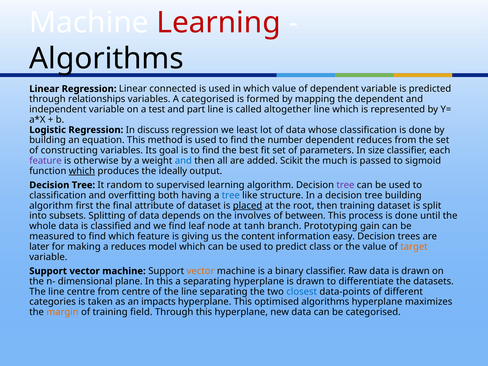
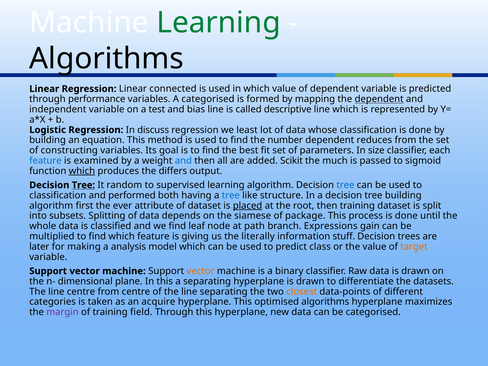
Learning colour: red -> green (219, 23)
relationships: relationships -> performance (97, 99)
dependent underline: none -> present (379, 99)
part: part -> bias (196, 109)
altogether: altogether -> descriptive (288, 109)
feature colour: purple -> blue (45, 161)
otherwise: otherwise -> examined (96, 161)
ideally: ideally -> differs (173, 171)
Tree underline: none -> present (83, 185)
tree colour: purple -> blue (345, 185)
overfitting: overfitting -> performed (132, 195)
final: final -> ever (123, 206)
involves: involves -> siamese (253, 216)
between: between -> package (305, 216)
tanh: tanh -> path (254, 226)
Prototyping: Prototyping -> Expressions (331, 226)
measured: measured -> multiplied (52, 236)
content: content -> literally (258, 236)
easy: easy -> stuff (344, 236)
a reduces: reduces -> analysis (128, 247)
closest colour: blue -> orange (302, 292)
impacts: impacts -> acquire (158, 302)
margin colour: orange -> purple (63, 312)
